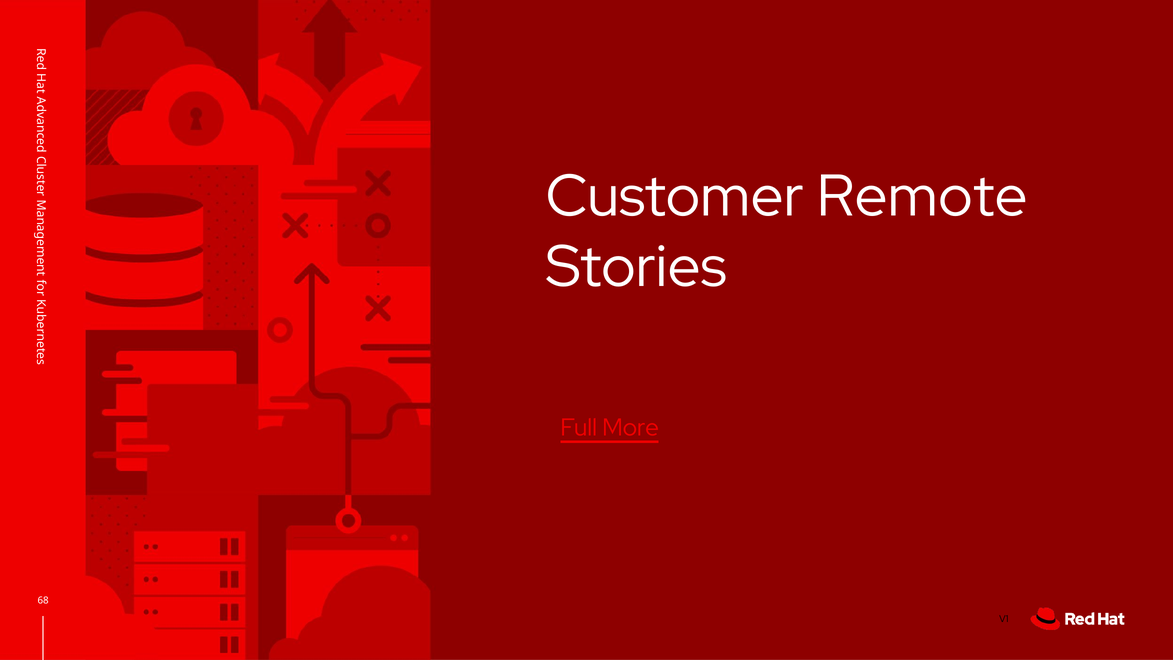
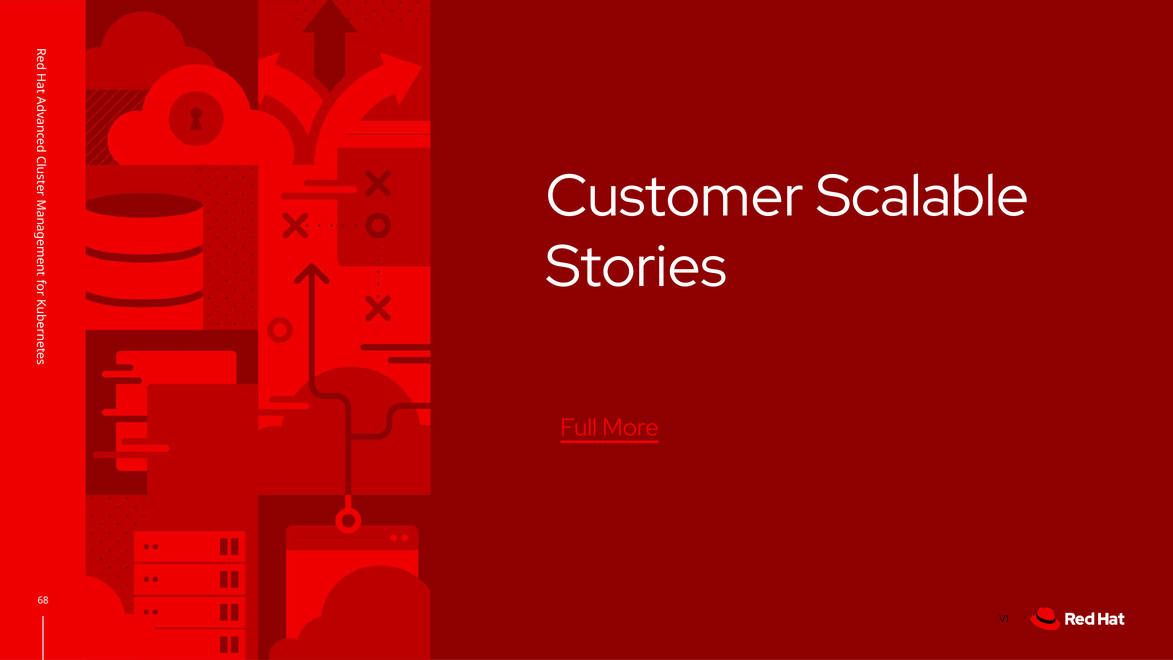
Remote: Remote -> Scalable (923, 196)
